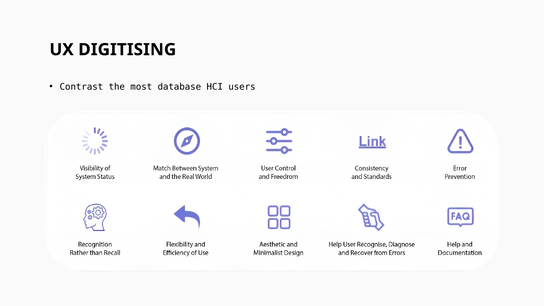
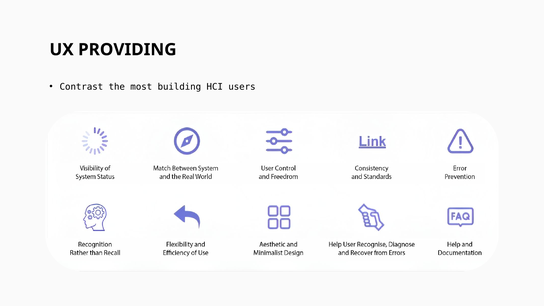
DIGITISING: DIGITISING -> PROVIDING (127, 50)
database: database -> building (179, 87)
